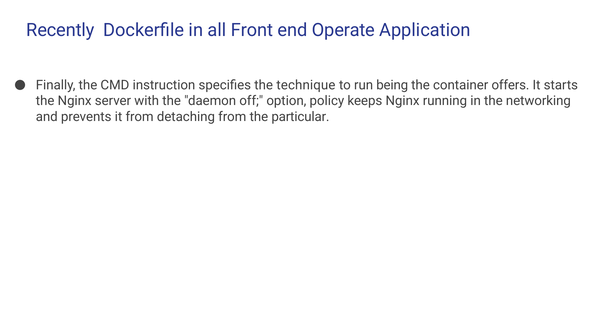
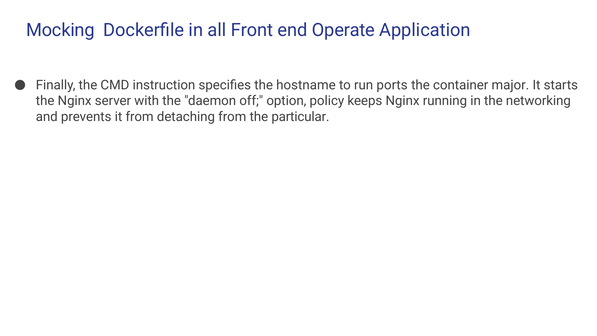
Recently: Recently -> Mocking (60, 30)
technique: technique -> hostname (306, 85)
being: being -> ports (392, 85)
offers: offers -> major (510, 85)
